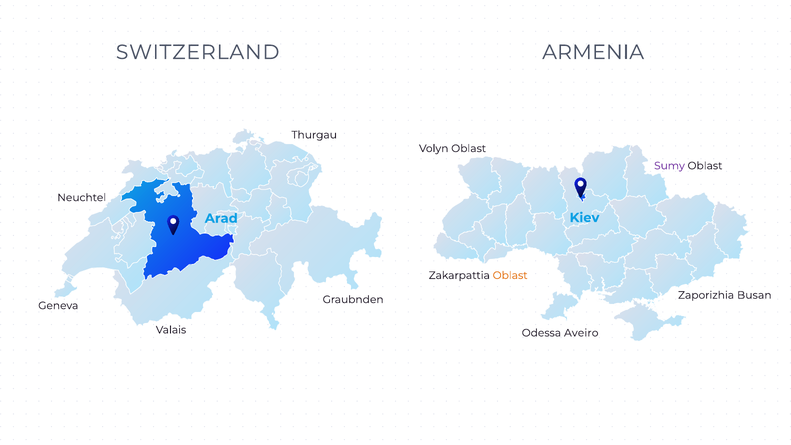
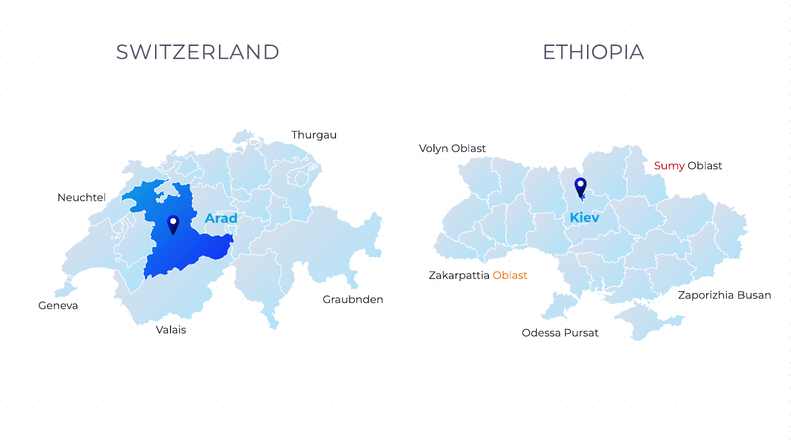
ARMENIA: ARMENIA -> ETHIOPIA (593, 52)
Sumy colour: purple -> red (669, 166)
Aveiro: Aveiro -> Pursat (581, 333)
